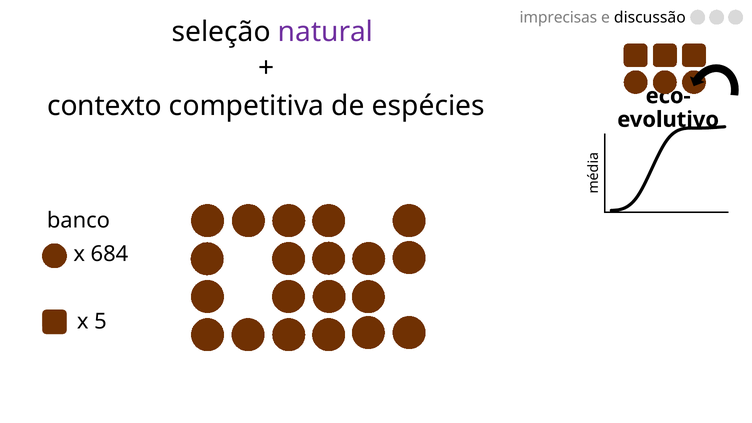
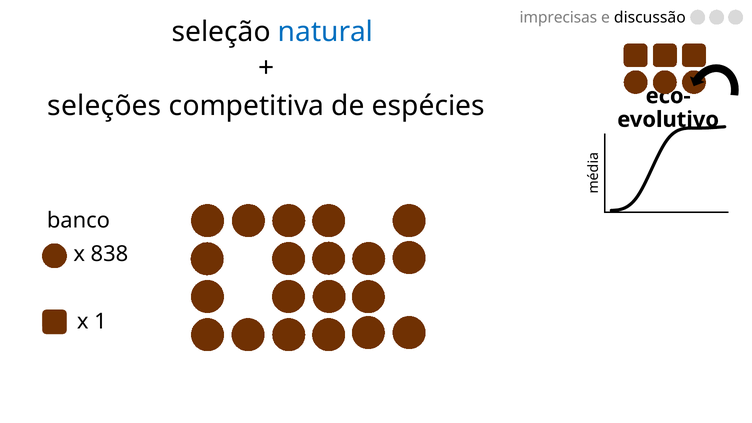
natural colour: purple -> blue (326, 32)
contexto: contexto -> seleções (104, 106)
684: 684 -> 838 (109, 254)
5: 5 -> 1 (100, 322)
